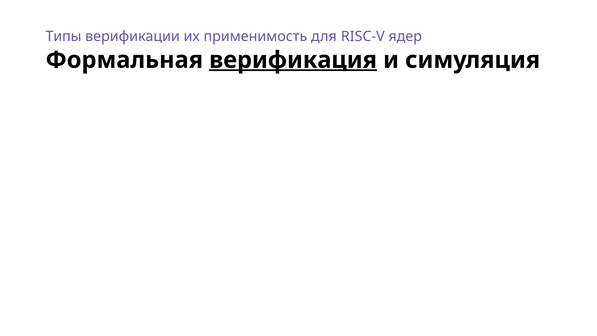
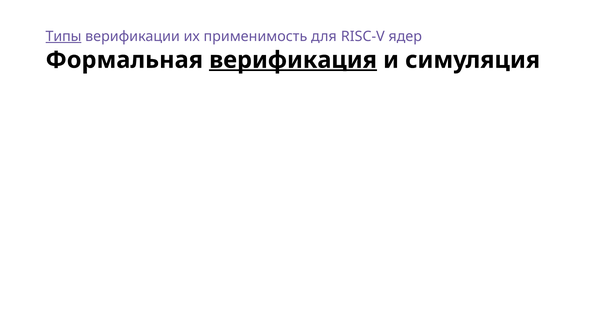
Типы underline: none -> present (64, 36)
